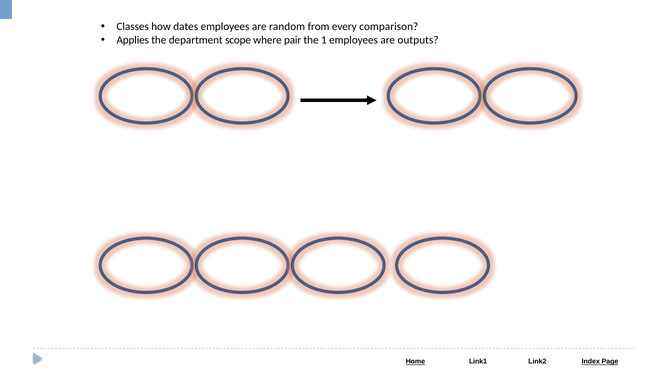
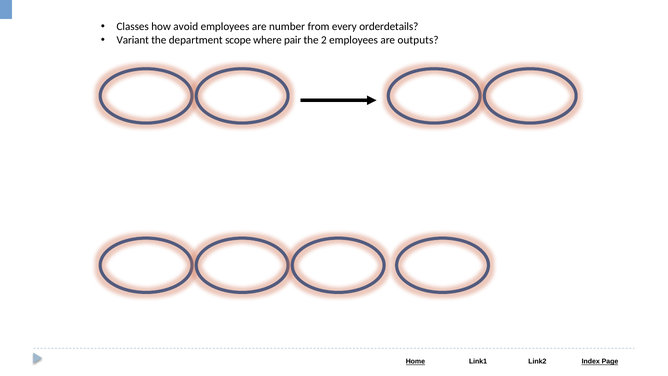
dates: dates -> avoid (186, 27)
random: random -> number (287, 27)
comparison: comparison -> orderdetails (389, 27)
Applies: Applies -> Variant (133, 40)
1: 1 -> 2 (324, 40)
